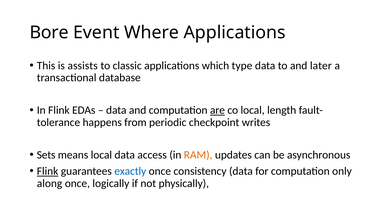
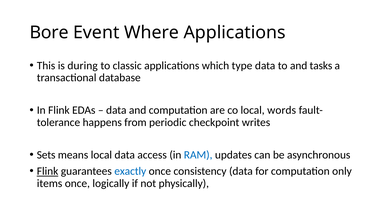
assists: assists -> during (83, 66)
later: later -> tasks (321, 66)
are underline: present -> none (217, 110)
length: length -> words (282, 110)
RAM colour: orange -> blue (198, 155)
along: along -> items (50, 184)
